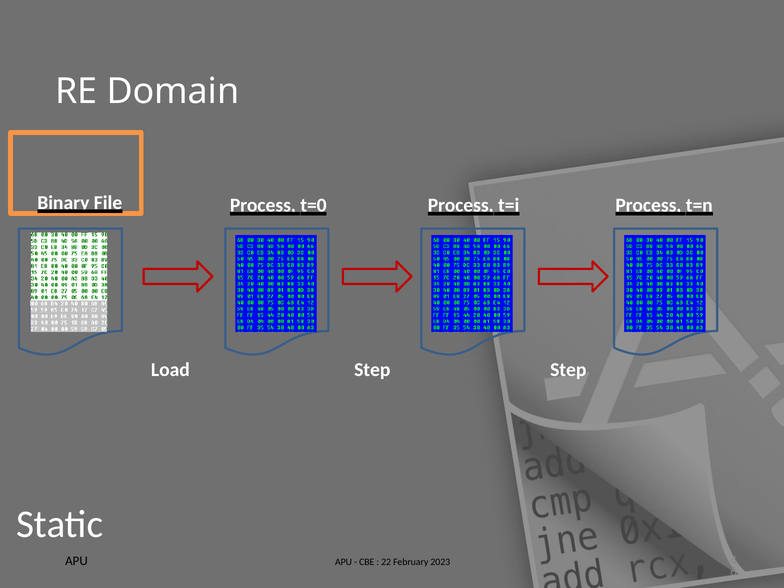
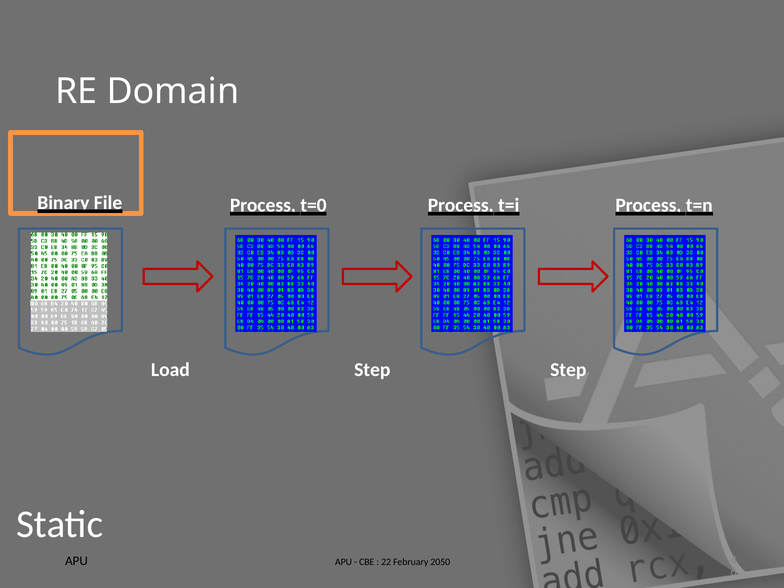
2023: 2023 -> 2050 (440, 562)
